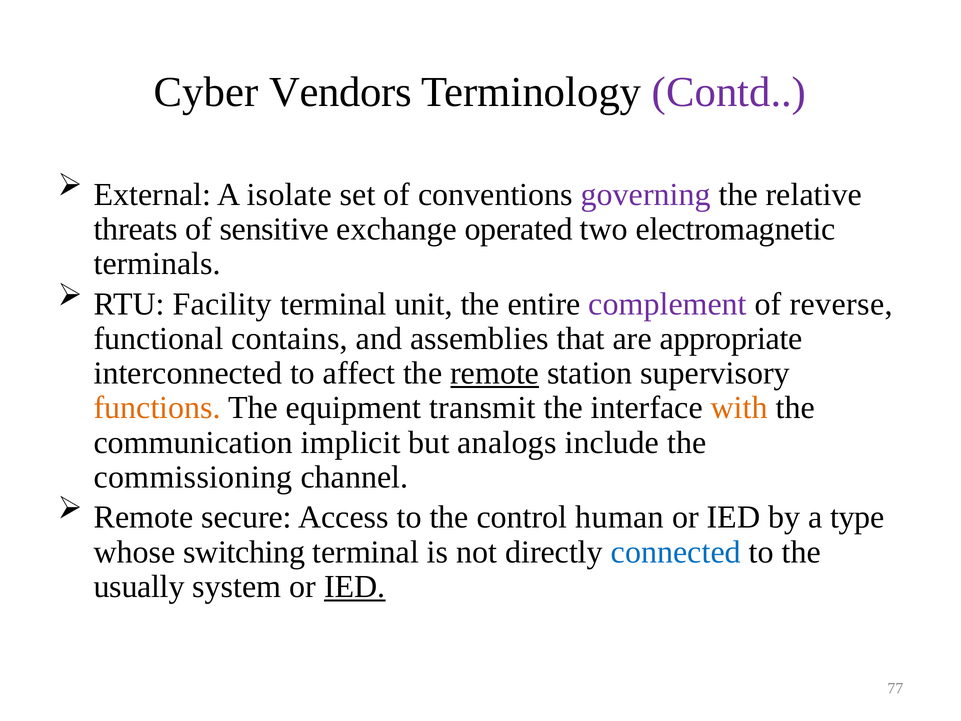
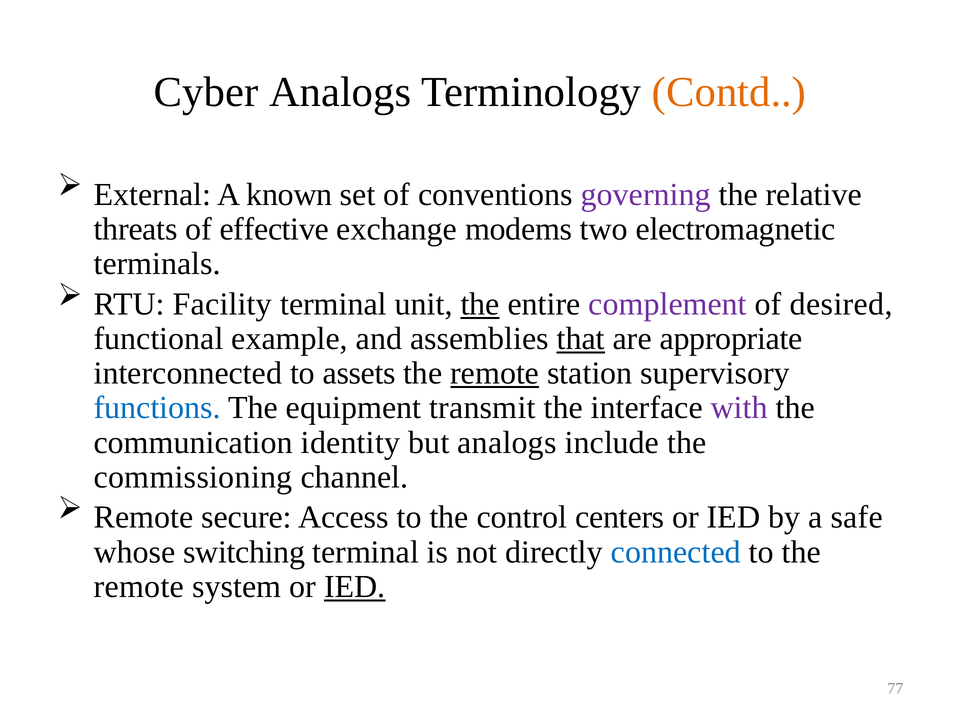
Cyber Vendors: Vendors -> Analogs (340, 92)
Contd colour: purple -> orange (729, 92)
isolate: isolate -> known (289, 194)
sensitive: sensitive -> effective (274, 229)
operated: operated -> modems (519, 229)
the underline: none -> present (480, 304)
reverse: reverse -> desired (841, 304)
contains: contains -> example (290, 339)
that underline: none -> present (581, 339)
affect: affect -> assets (359, 373)
functions colour: orange -> blue (157, 408)
with colour: orange -> purple (739, 408)
implicit: implicit -> identity (351, 442)
human: human -> centers (620, 517)
type: type -> safe (857, 517)
usually: usually -> remote (139, 586)
